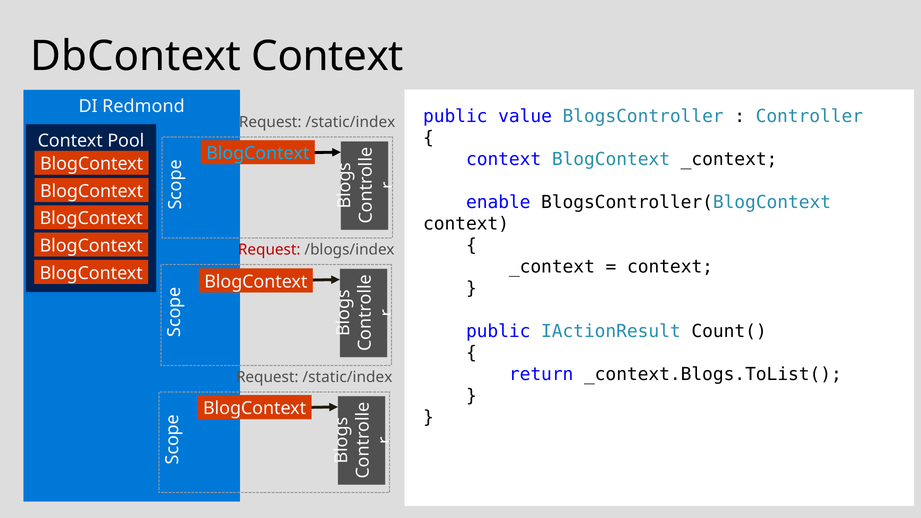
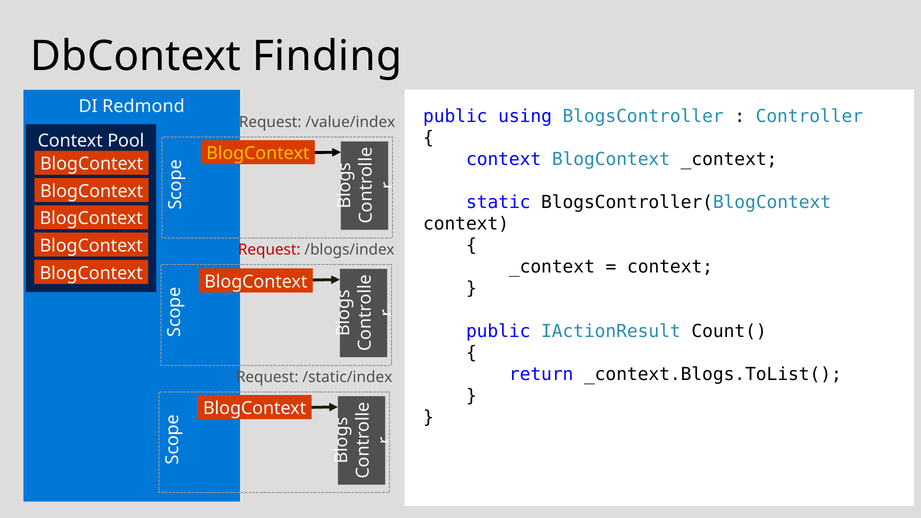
DbContext Context: Context -> Finding (327, 56)
value: value -> using (525, 117)
/static/index: /static/index -> /value/index (350, 122)
BlogContext colour: light blue -> yellow (258, 153)
enable: enable -> static (498, 202)
